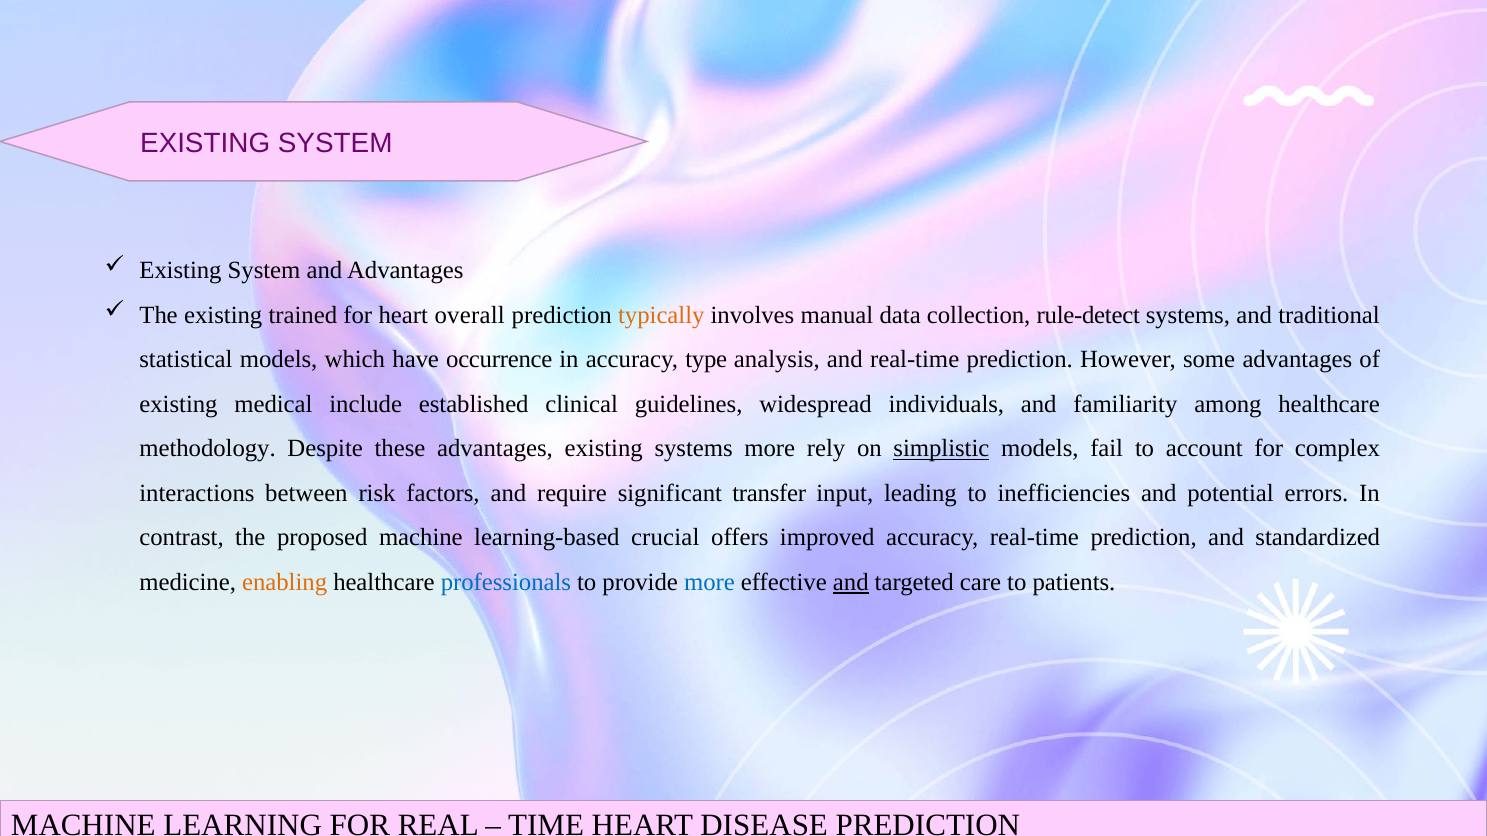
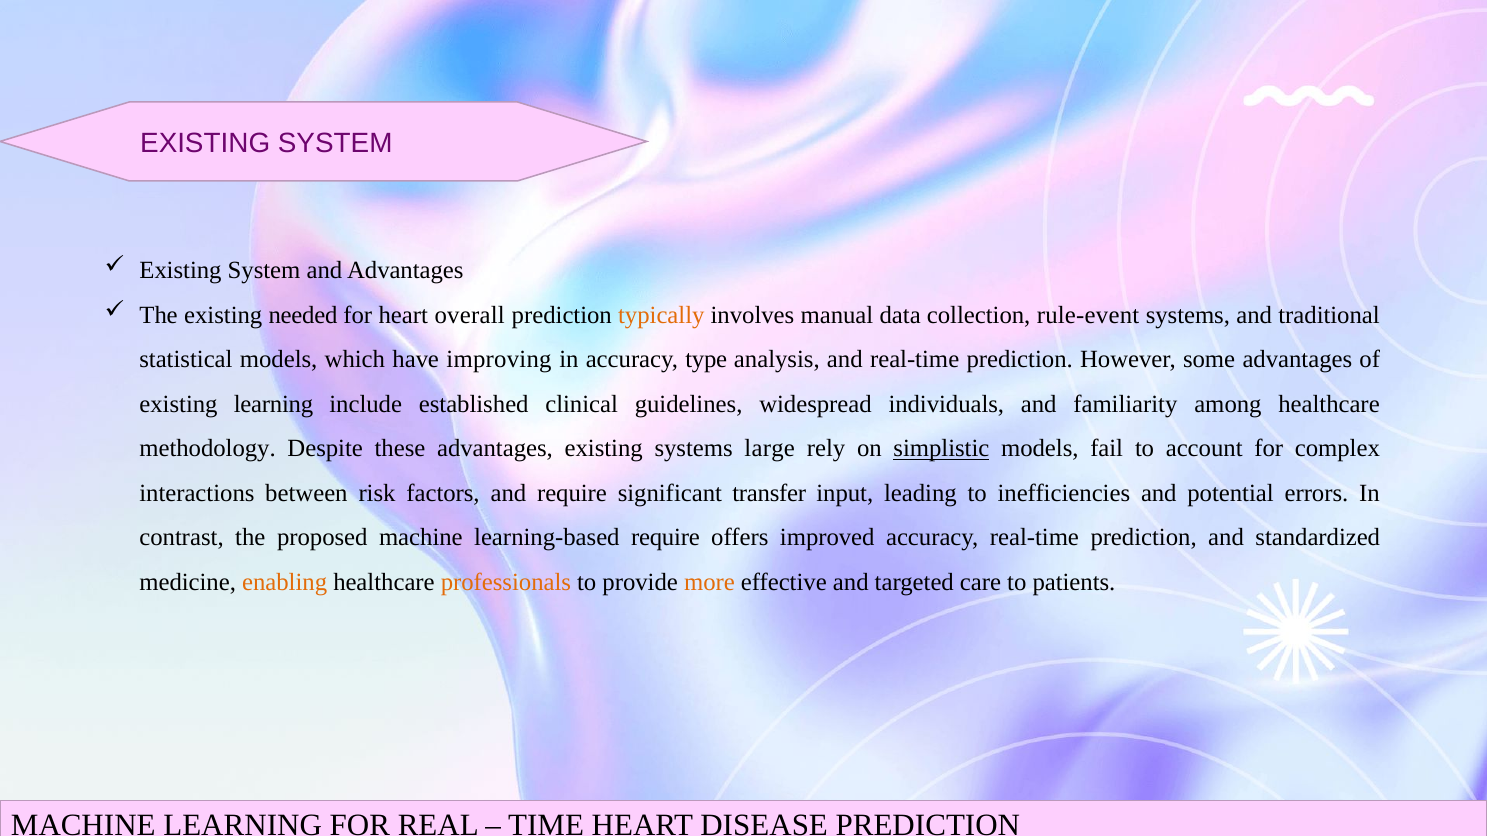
trained: trained -> needed (303, 315)
rule-detect: rule-detect -> rule-event (1088, 315)
occurrence: occurrence -> improving (499, 360)
existing medical: medical -> learning (274, 404)
systems more: more -> large (770, 449)
learning-based crucial: crucial -> require (665, 538)
professionals colour: blue -> orange (506, 583)
more colour: blue -> orange (709, 583)
and underline: present -> none (851, 583)
